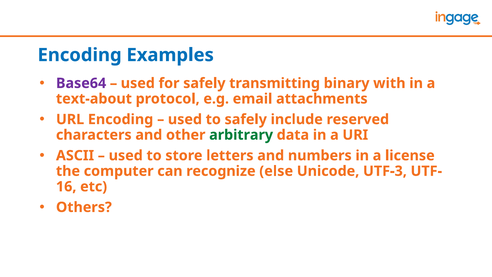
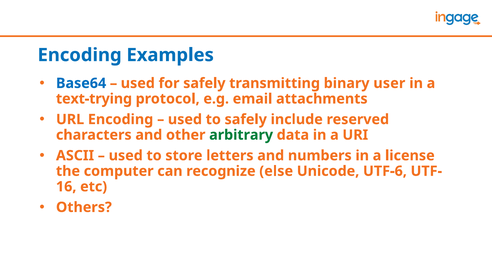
Base64 colour: purple -> blue (81, 83)
with: with -> user (389, 83)
text-about: text-about -> text-trying (94, 99)
UTF-3: UTF-3 -> UTF-6 (385, 171)
